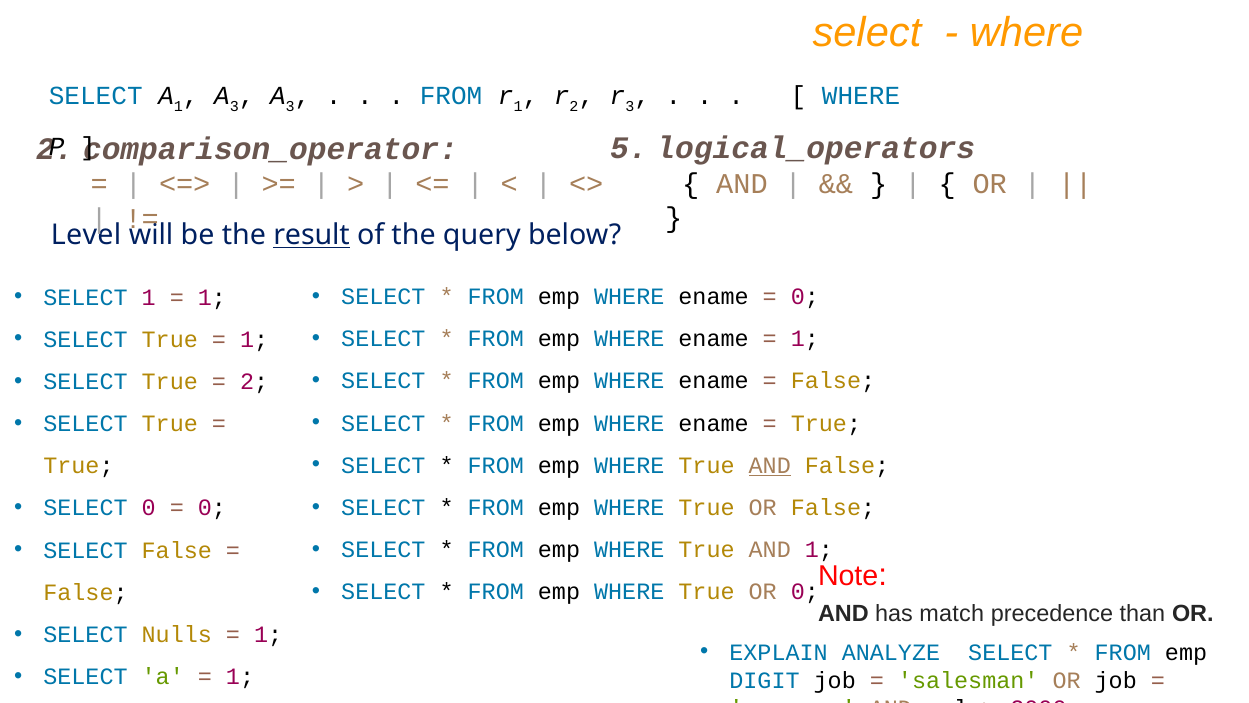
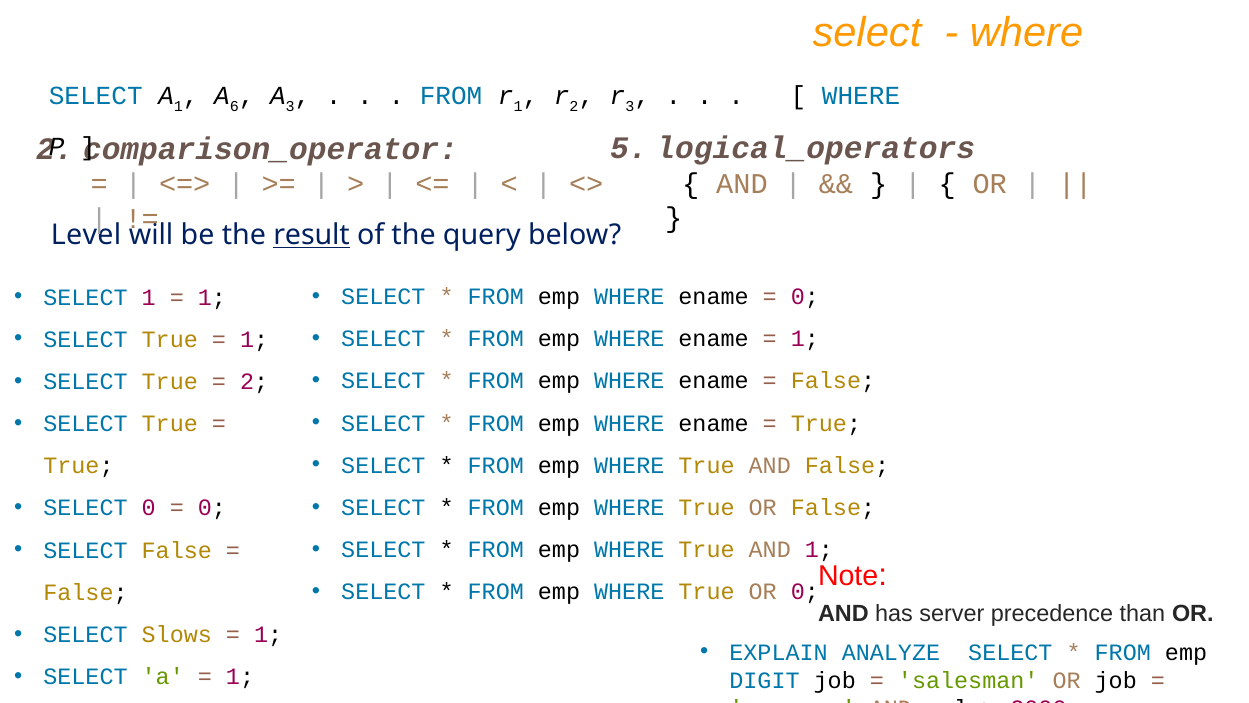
3: 3 -> 6 (234, 106)
AND underline: present -> none (770, 465)
match: match -> server (952, 614)
Nulls: Nulls -> Slows (177, 634)
